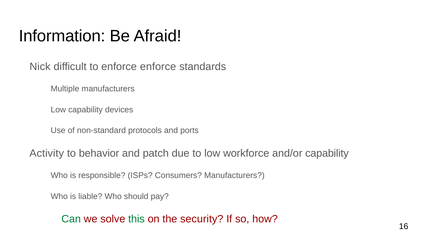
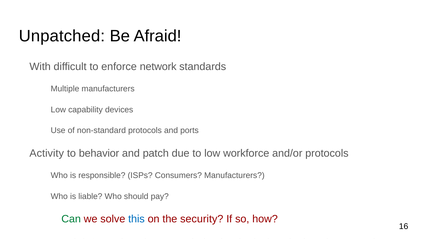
Information: Information -> Unpatched (62, 36)
Nick: Nick -> With (40, 67)
enforce enforce: enforce -> network (158, 67)
and/or capability: capability -> protocols (327, 154)
this colour: green -> blue (136, 220)
